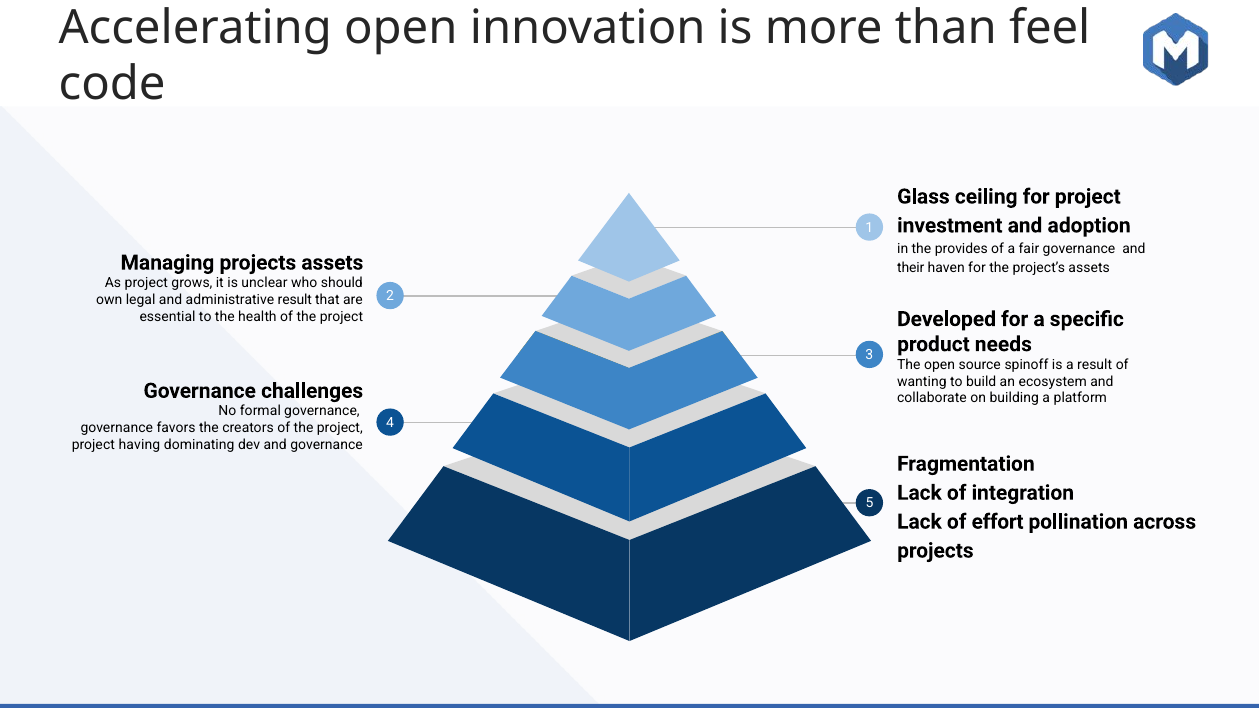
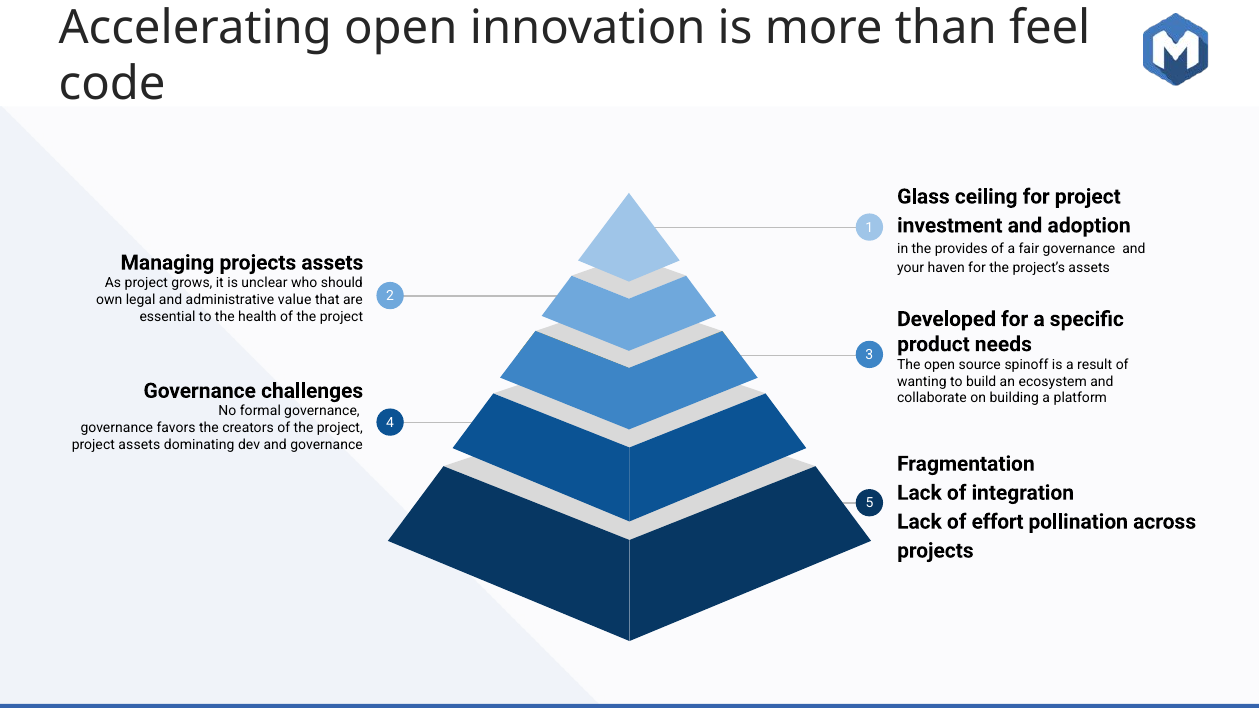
their: their -> your (911, 268)
administrative result: result -> value (295, 300)
project having: having -> assets (139, 445)
